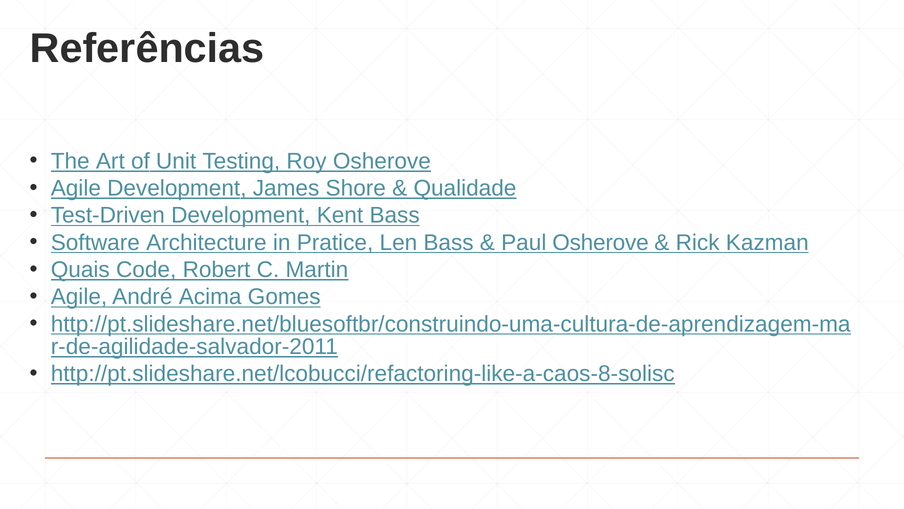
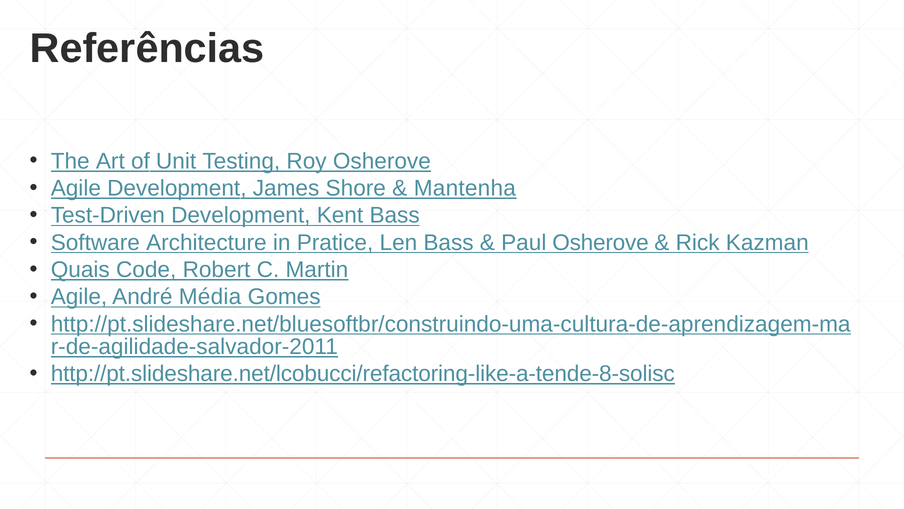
Qualidade: Qualidade -> Mantenha (465, 188)
Acima: Acima -> Média (210, 297)
http://pt.slideshare.net/lcobucci/refactoring-like-a-caos-8-solisc: http://pt.slideshare.net/lcobucci/refactoring-like-a-caos-8-solisc -> http://pt.slideshare.net/lcobucci/refactoring-like-a-tende-8-solisc (363, 373)
